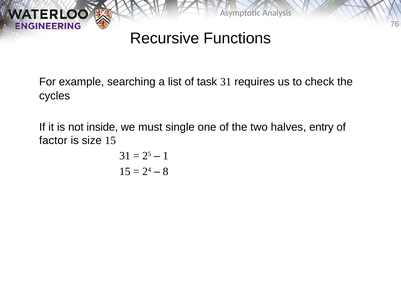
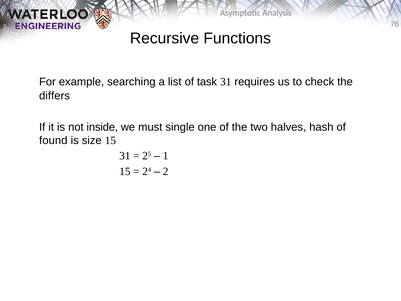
cycles: cycles -> differs (55, 96)
entry: entry -> hash (321, 127)
factor: factor -> found (53, 140)
8: 8 -> 2 (166, 171)
